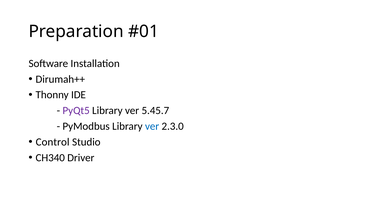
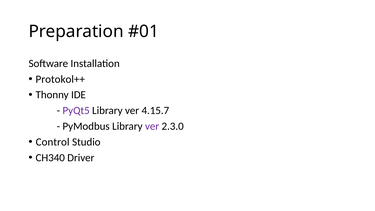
Dirumah++: Dirumah++ -> Protokol++ (60, 79)
5.45.7: 5.45.7 -> 4.15.7 (155, 111)
ver colour: blue -> purple (152, 126)
